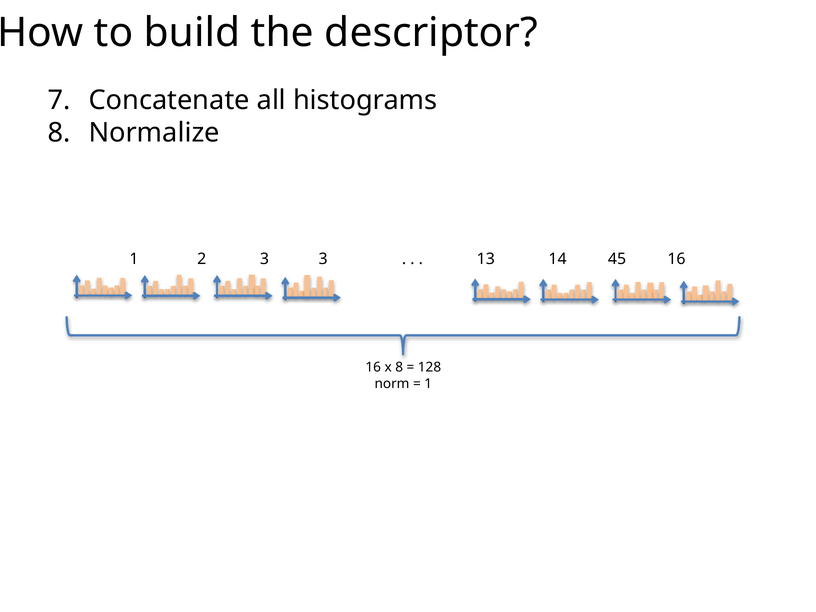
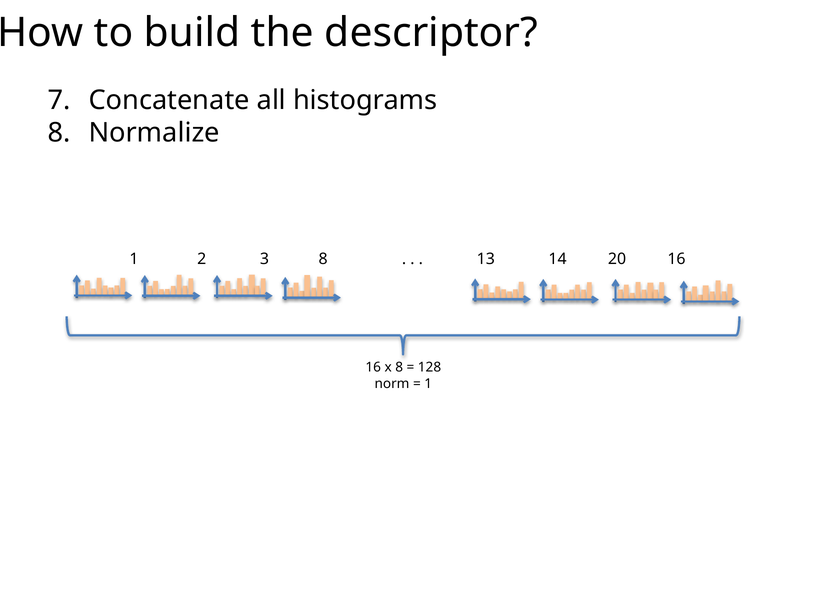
3 3: 3 -> 8 (323, 259)
45: 45 -> 20 (617, 259)
